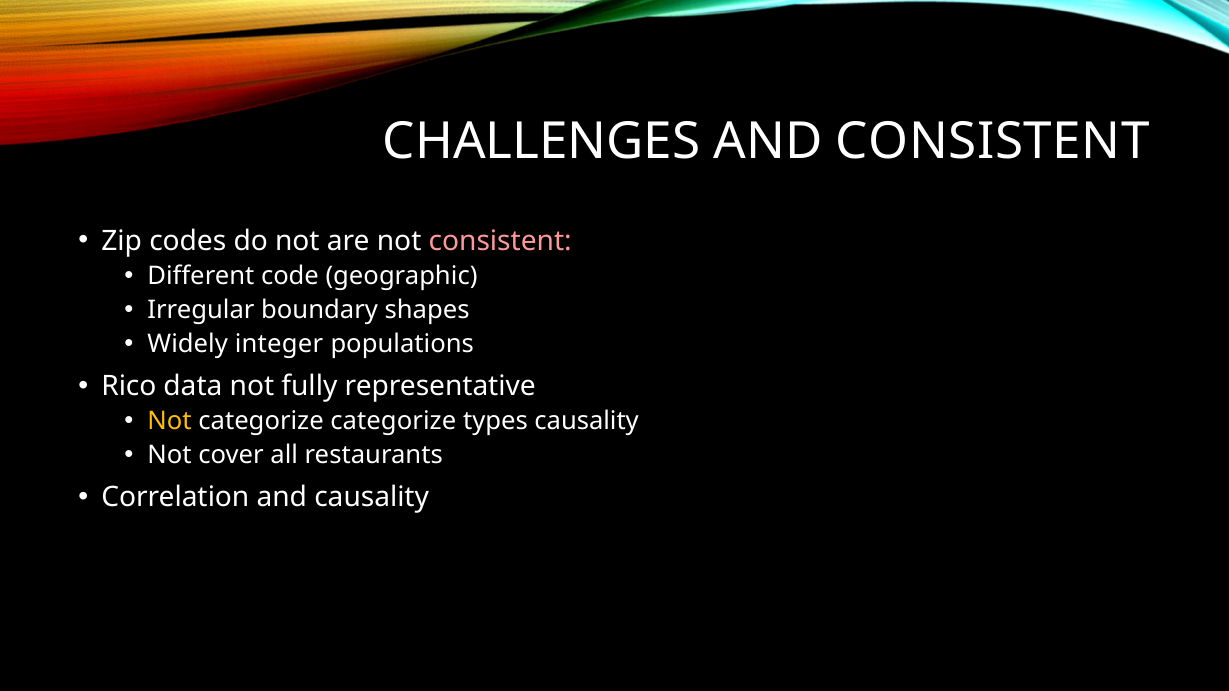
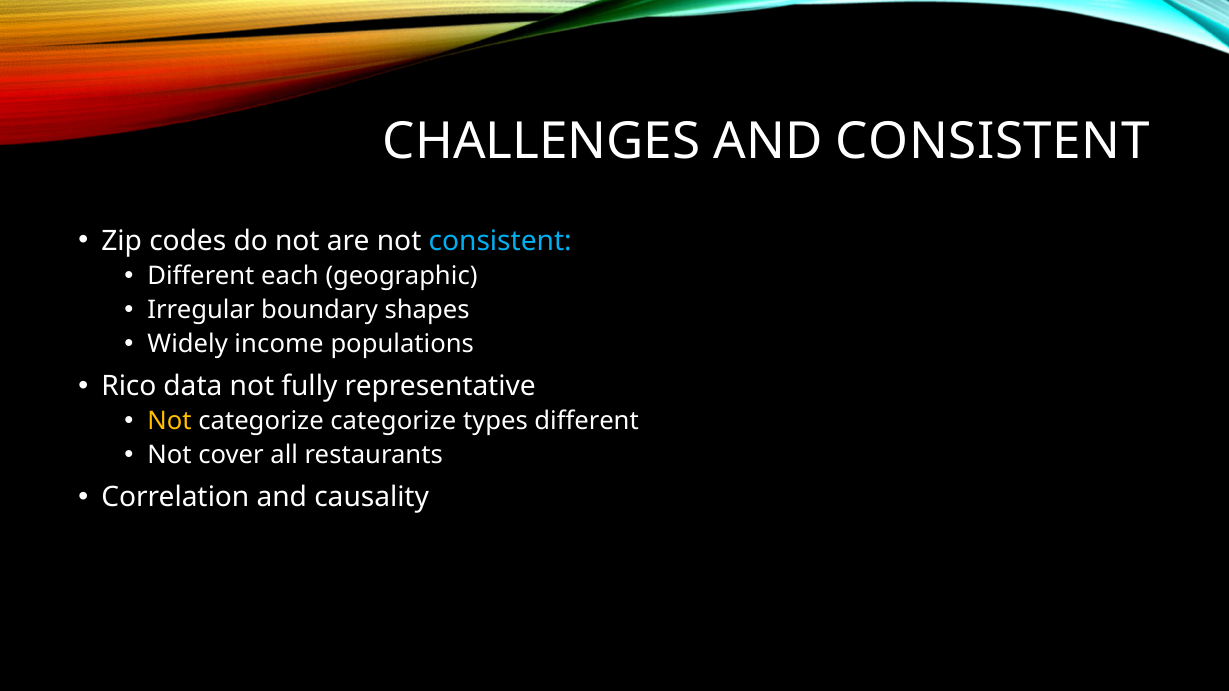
consistent colour: pink -> light blue (500, 241)
code: code -> each (290, 276)
integer: integer -> income (279, 344)
types causality: causality -> different (587, 422)
